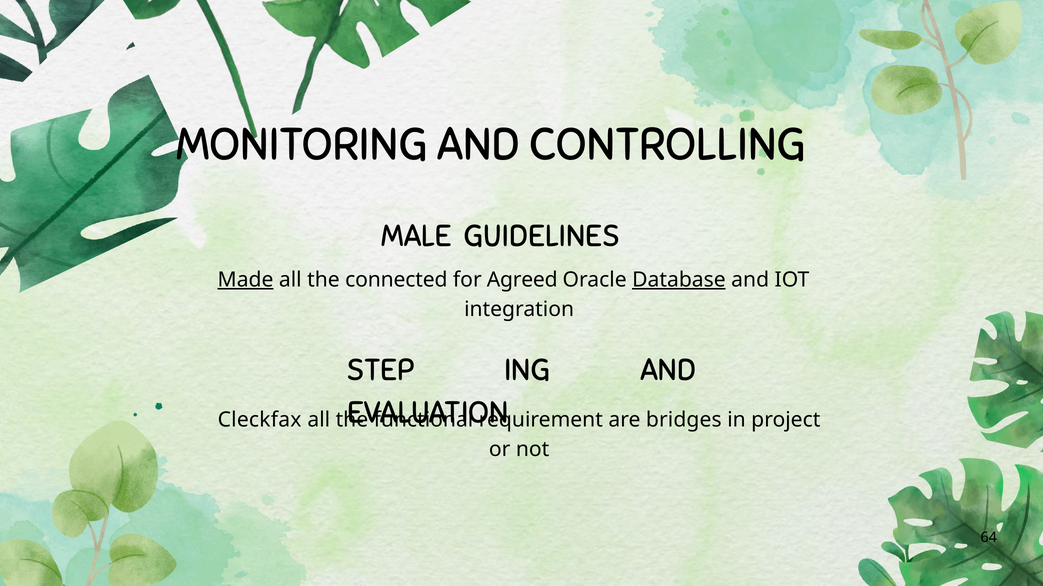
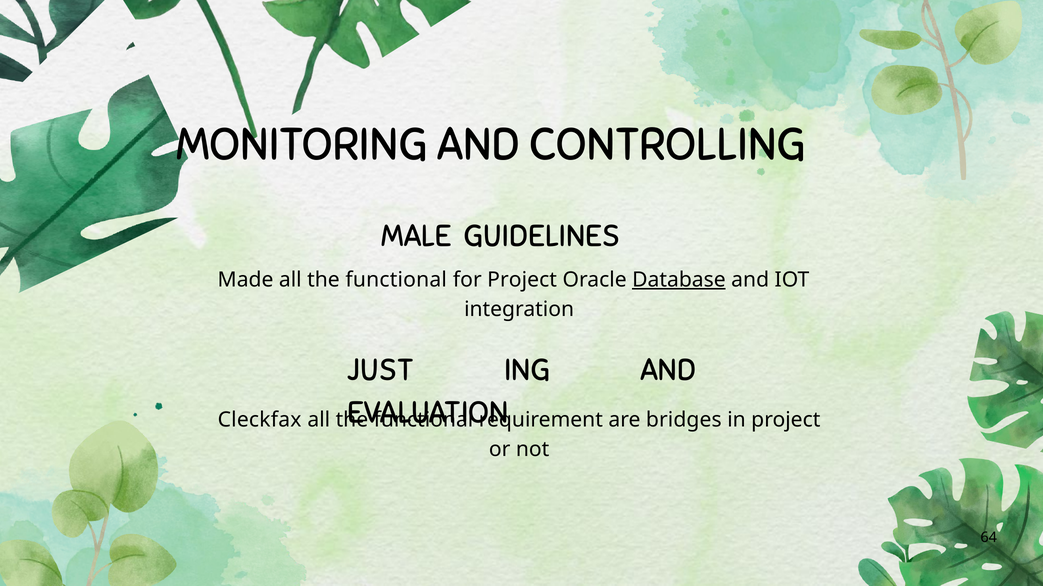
Made underline: present -> none (246, 280)
connected: connected -> functional (396, 280)
for Agreed: Agreed -> Project (522, 280)
STEP: STEP -> JUST (380, 370)
